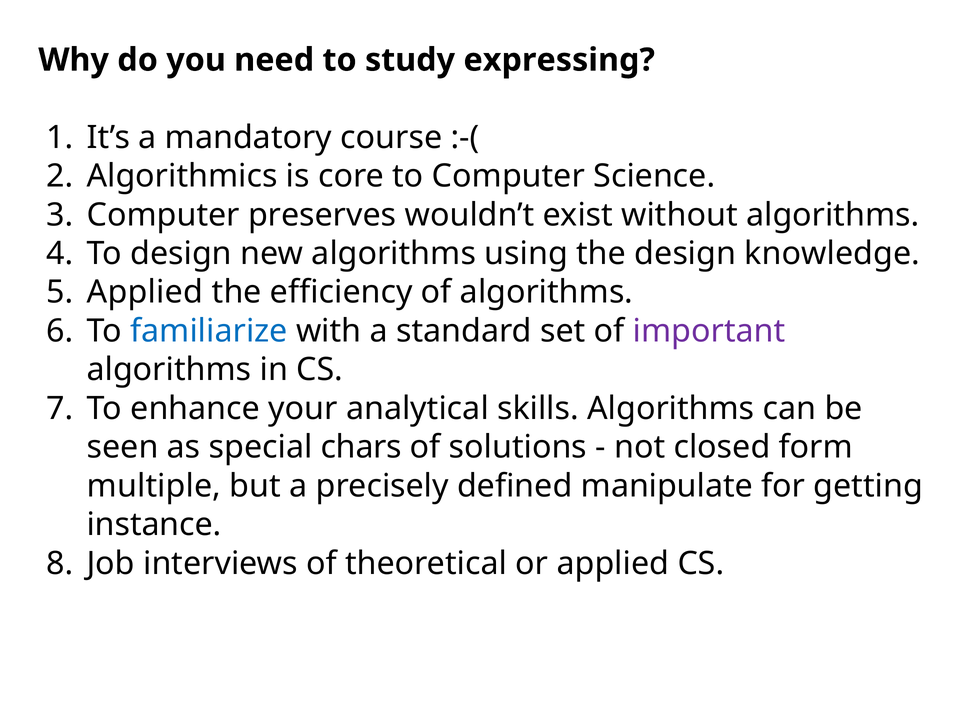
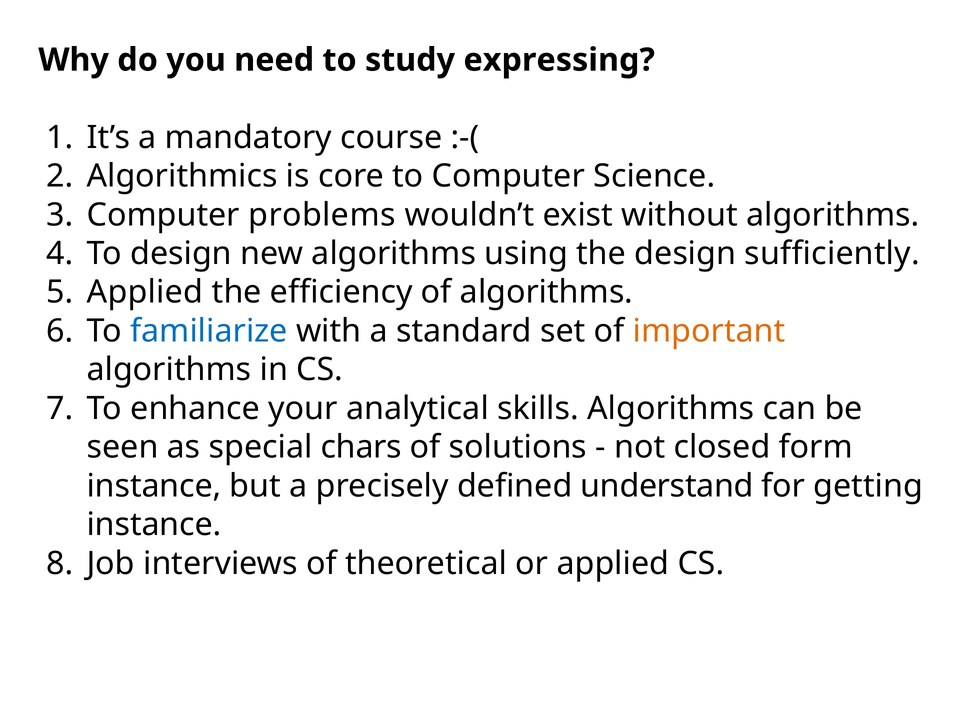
preserves: preserves -> problems (322, 215)
knowledge: knowledge -> sufficiently (832, 254)
important colour: purple -> orange (709, 331)
multiple: multiple -> instance (154, 486)
manipulate: manipulate -> understand (667, 486)
